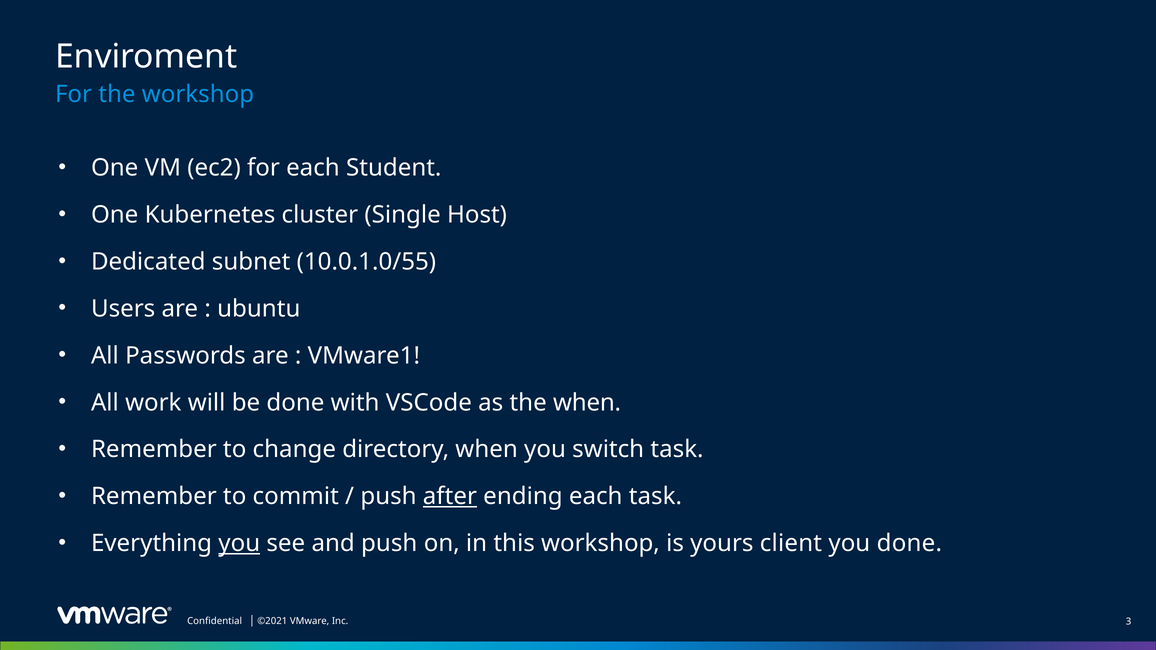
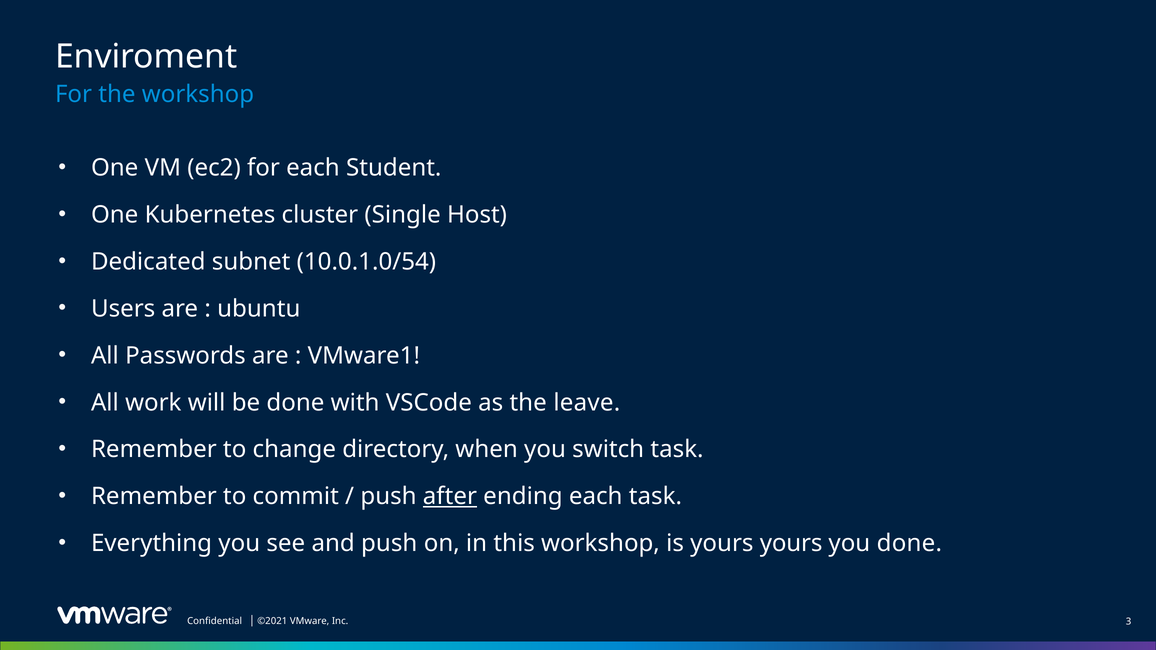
10.0.1.0/55: 10.0.1.0/55 -> 10.0.1.0/54 (366, 262)
the when: when -> leave (587, 403)
you underline: present -> none (239, 544)
yours client: client -> yours (791, 544)
